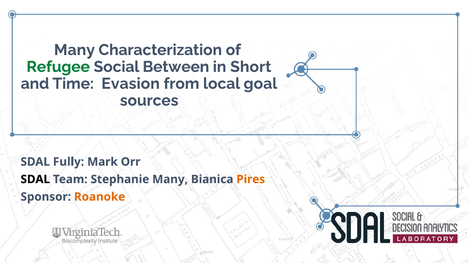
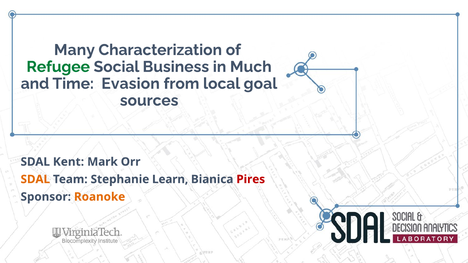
Between: Between -> Business (176, 67)
Short: Short -> Much (251, 67)
Fully: Fully -> Kent (69, 162)
SDAL colour: black -> orange (35, 179)
Stephanie Many: Many -> Learn (170, 179)
Pires colour: orange -> red (251, 179)
